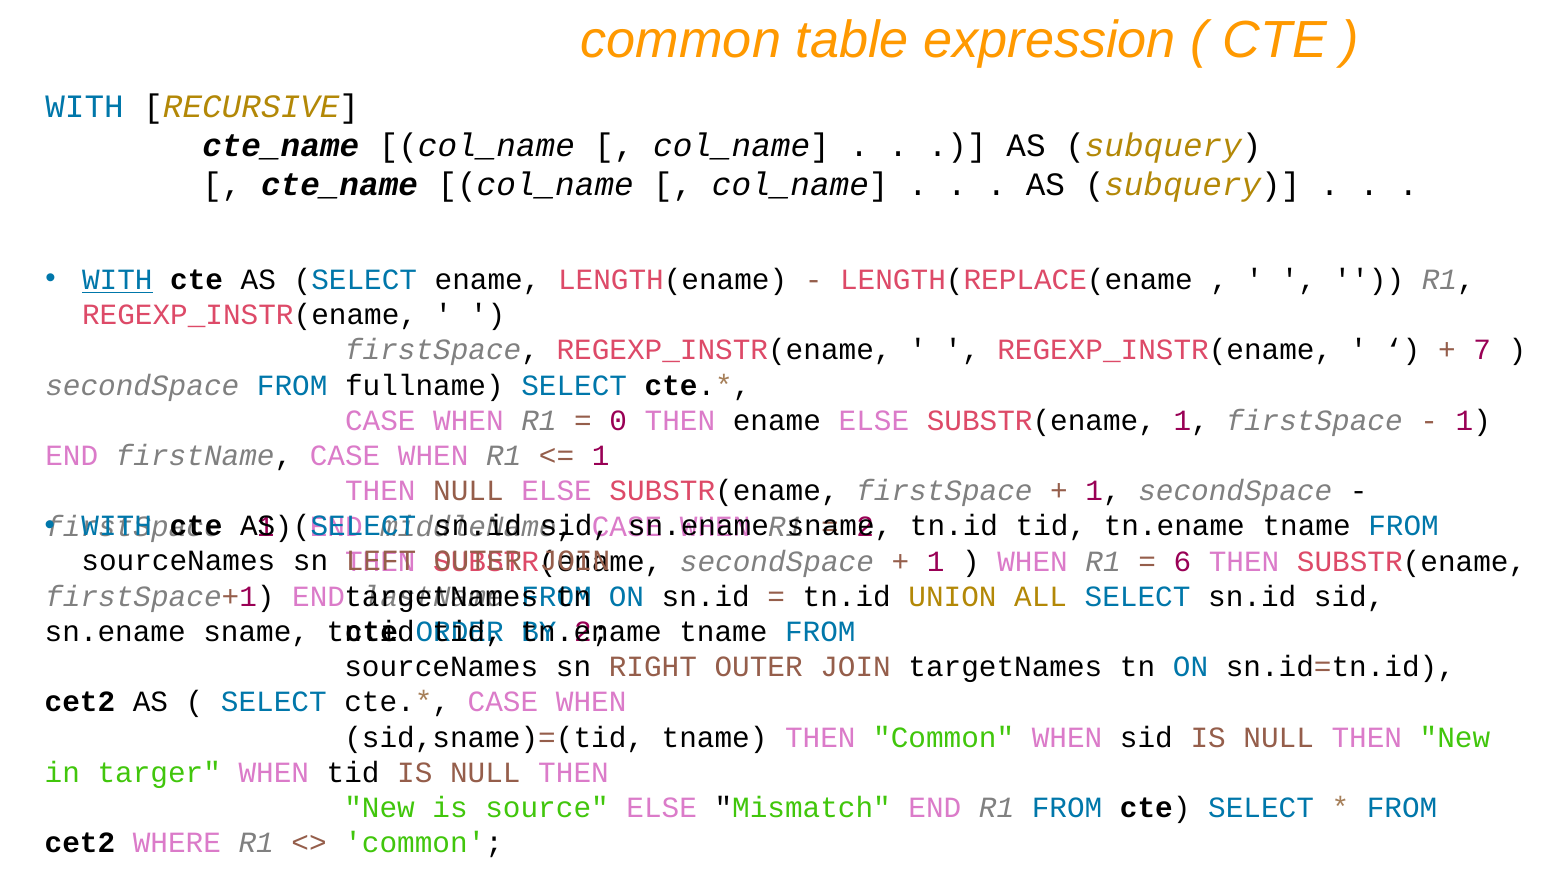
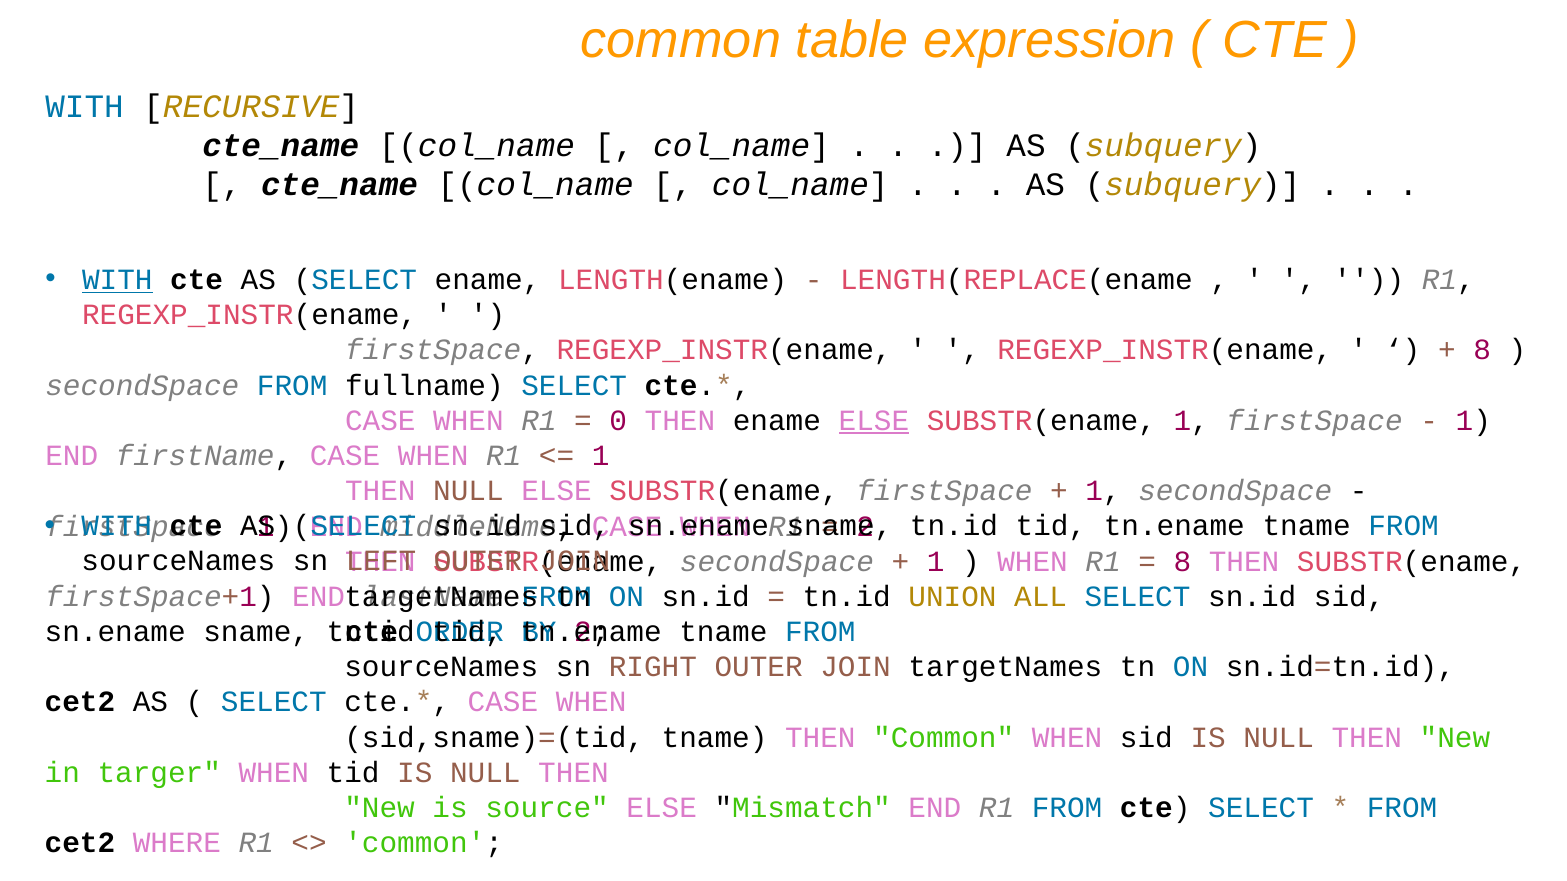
7: 7 -> 8 (1482, 350)
ELSE underline: none -> present (874, 421)
6: 6 -> 8 (1182, 562)
